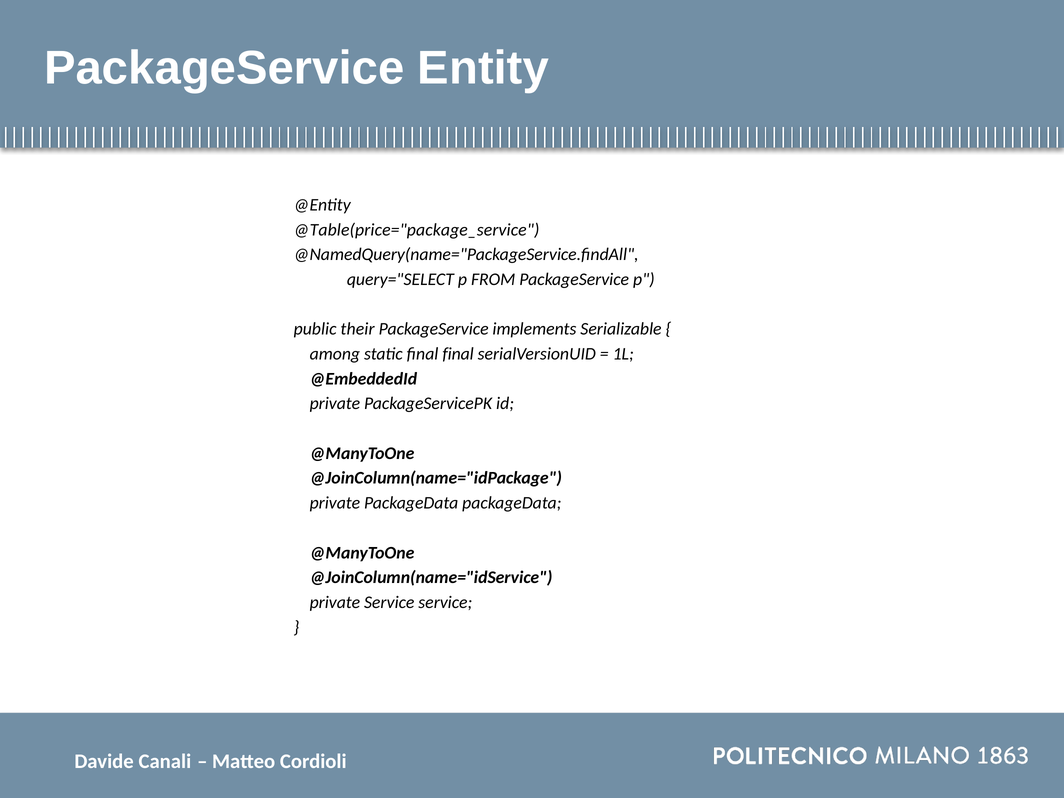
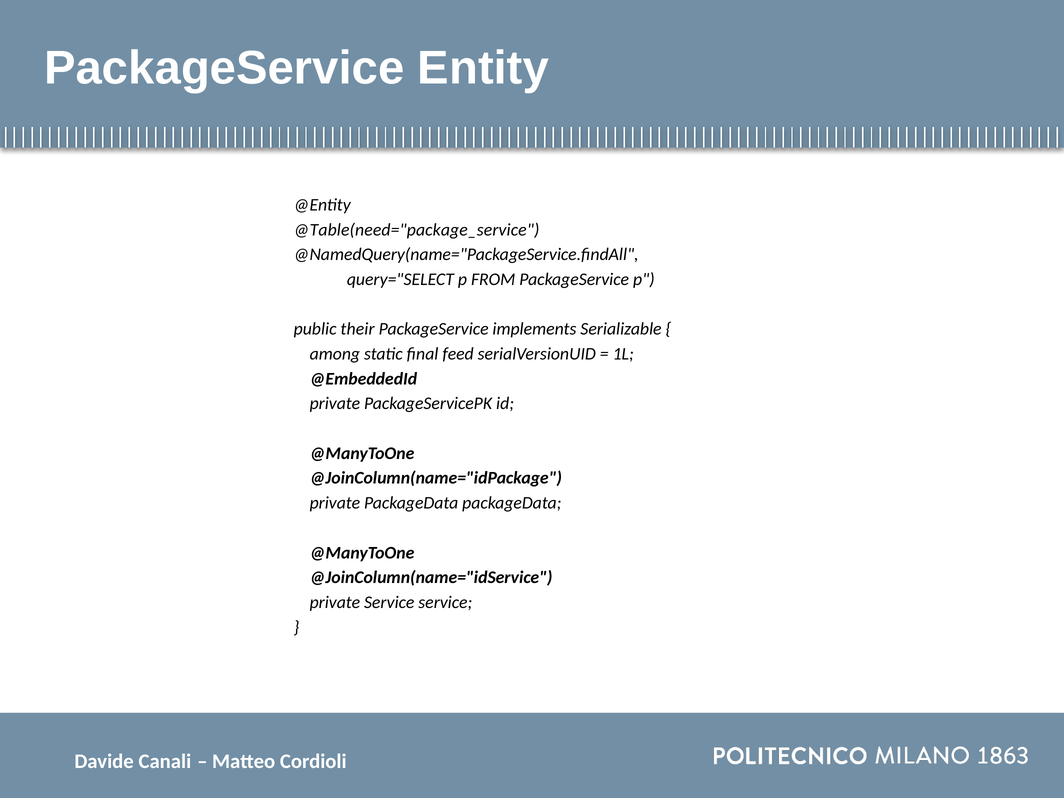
@Table(price="package_service: @Table(price="package_service -> @Table(need="package_service (417, 230)
final final: final -> feed (458, 354)
